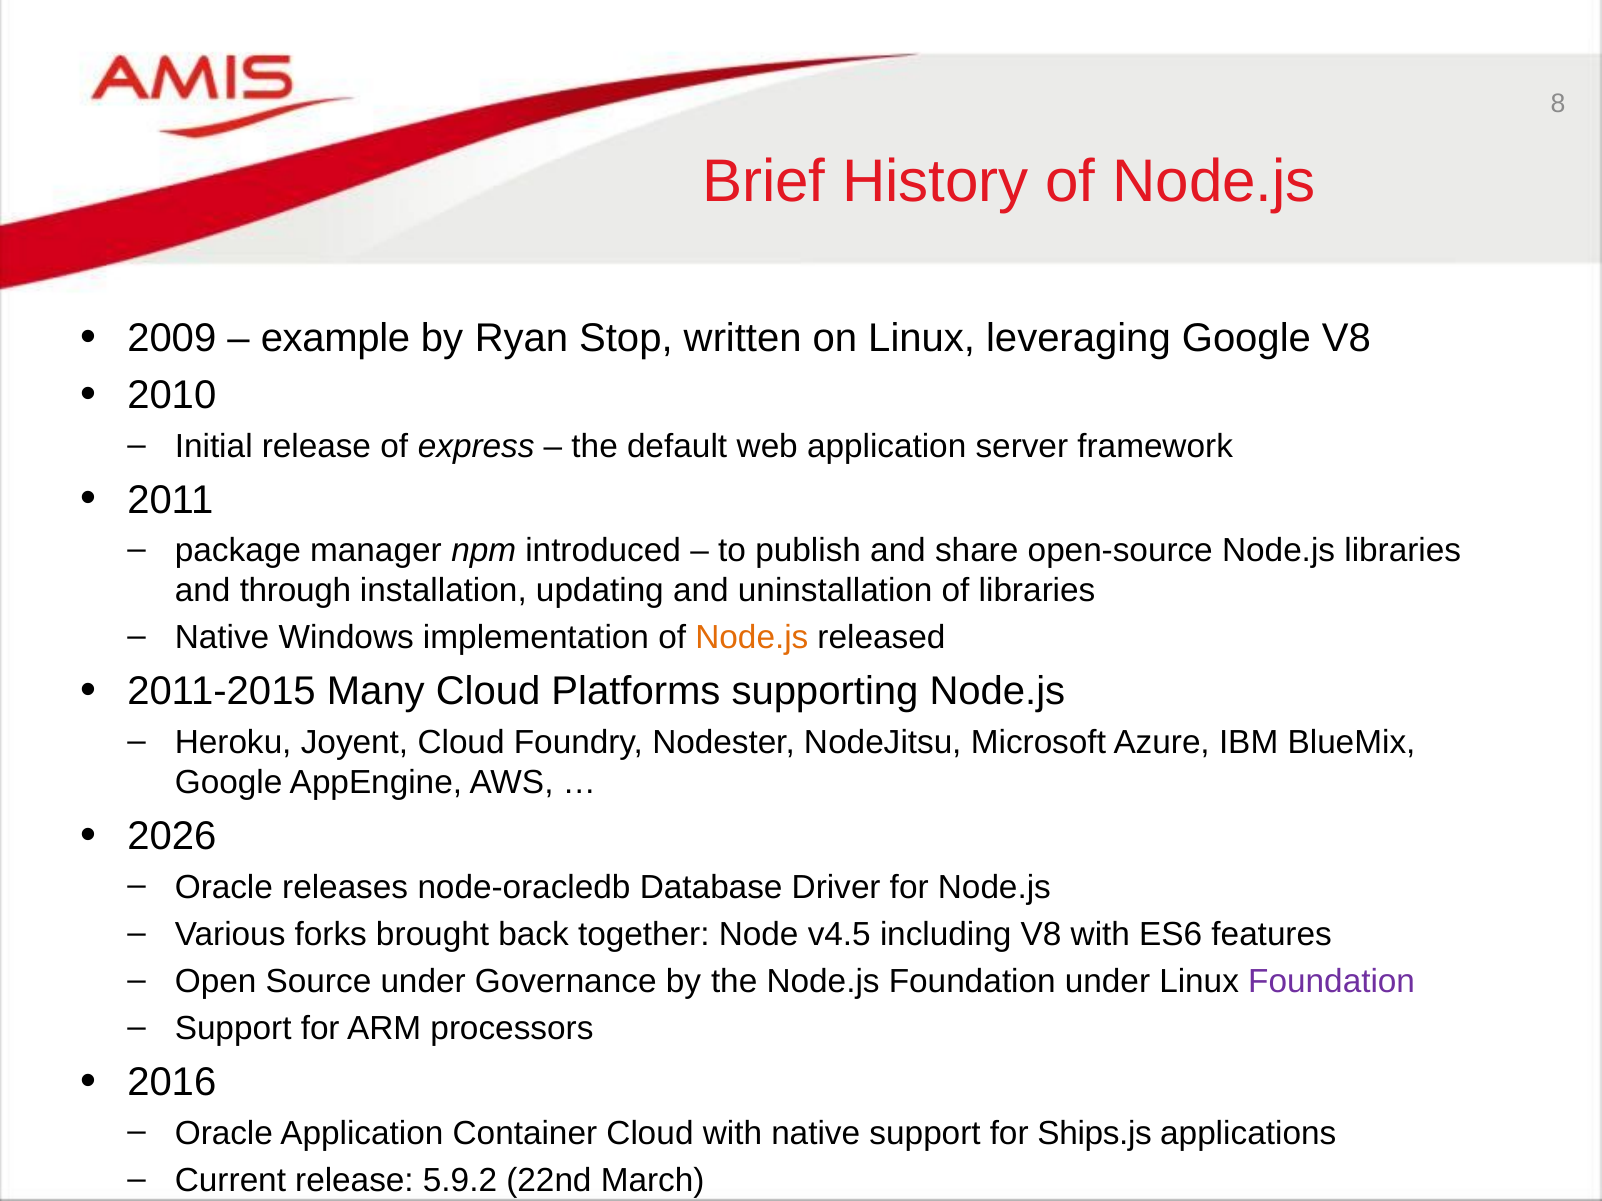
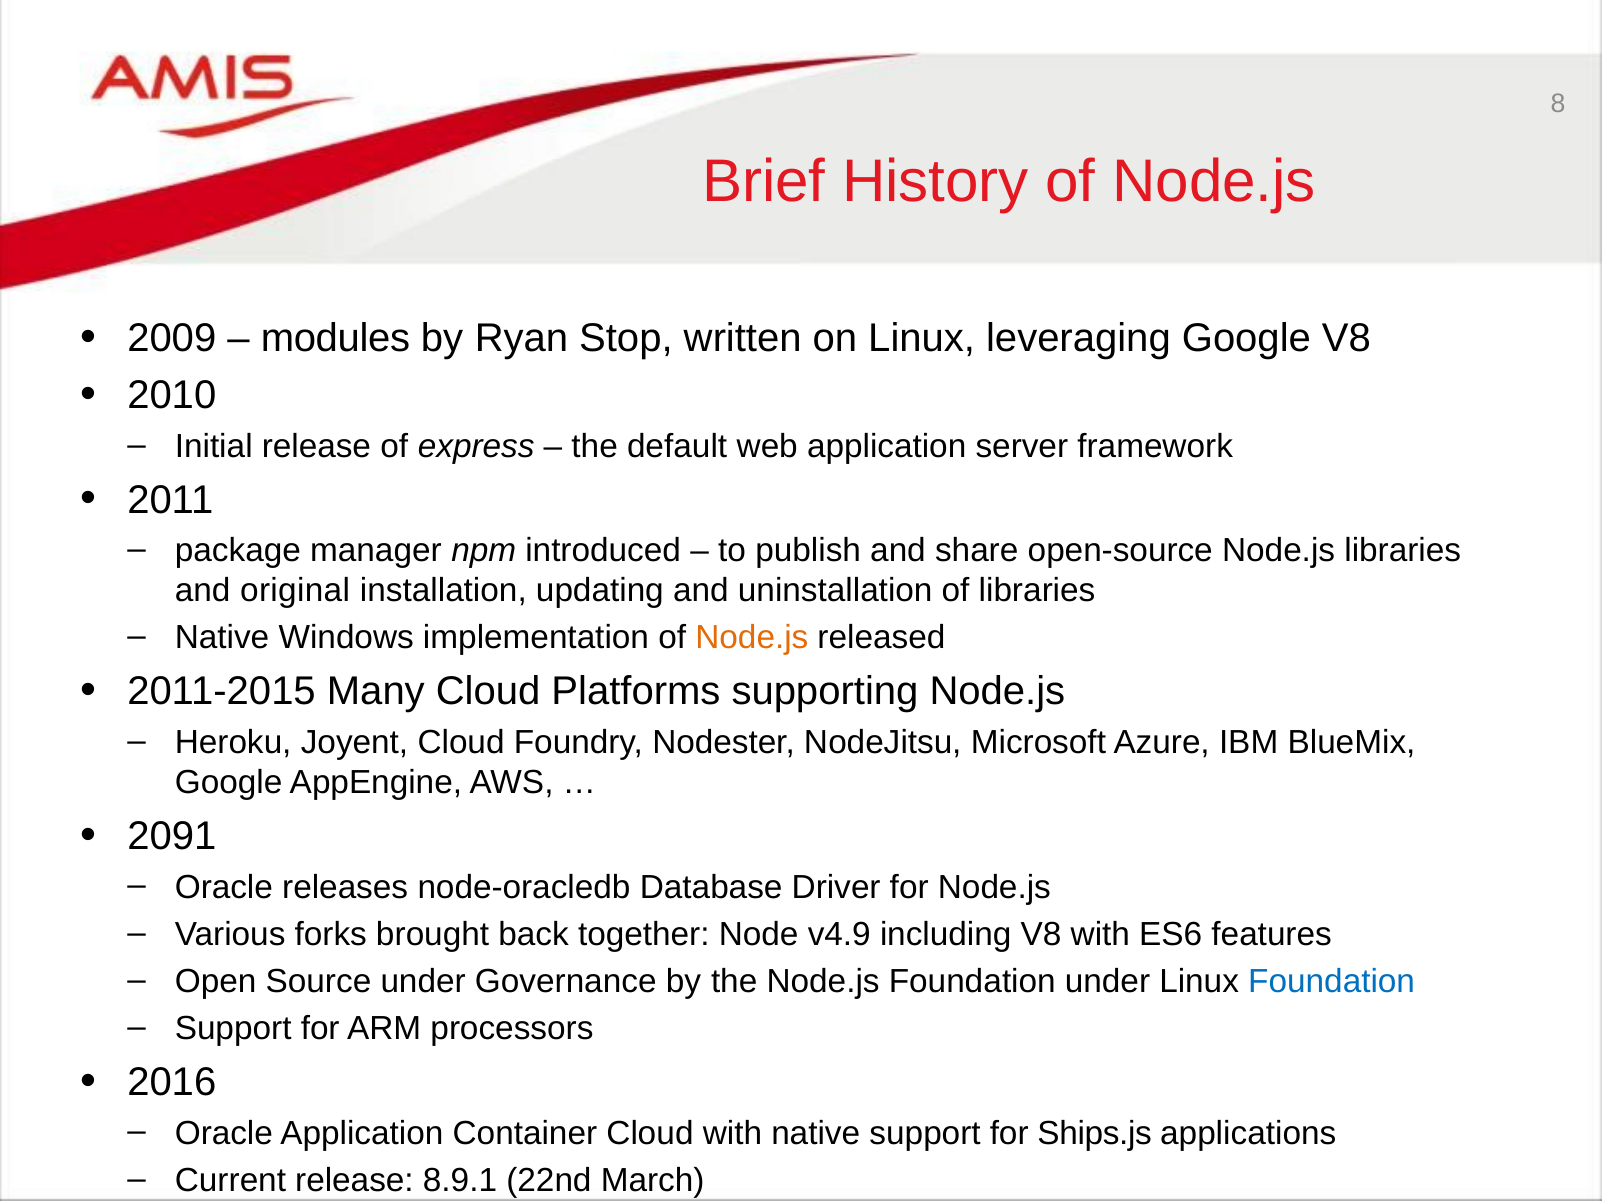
example: example -> modules (335, 338)
through: through -> original (295, 591)
2026: 2026 -> 2091 (172, 837)
v4.5: v4.5 -> v4.9 (839, 935)
Foundation colour: purple -> blue (1332, 982)
5.9.2: 5.9.2 -> 8.9.1 (460, 1181)
